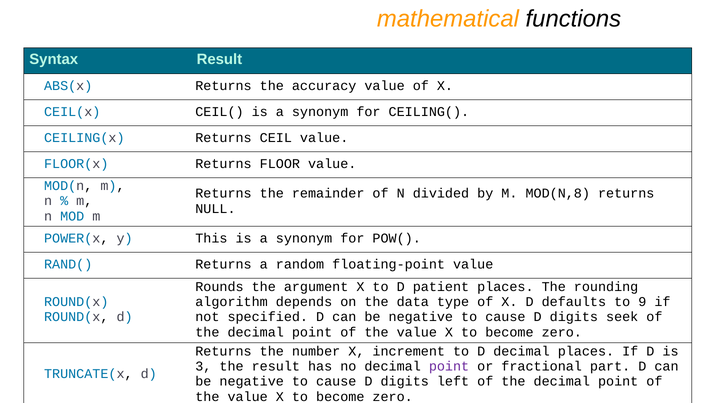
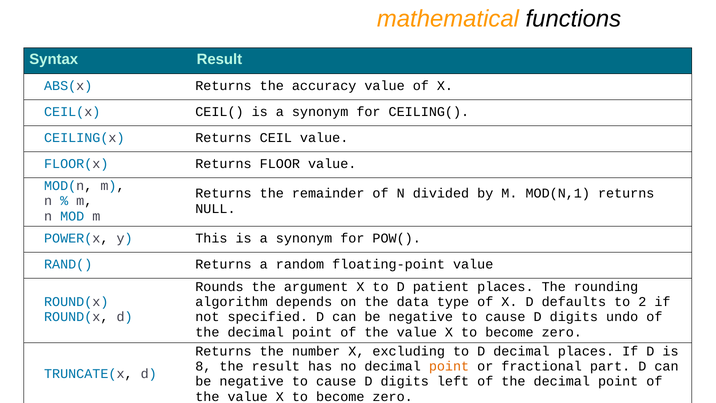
MOD(N,8: MOD(N,8 -> MOD(N,1 (558, 193)
9: 9 -> 2 (642, 302)
seek: seek -> undo (622, 317)
increment: increment -> excluding (409, 351)
3: 3 -> 8 (203, 366)
point colour: purple -> orange (449, 366)
